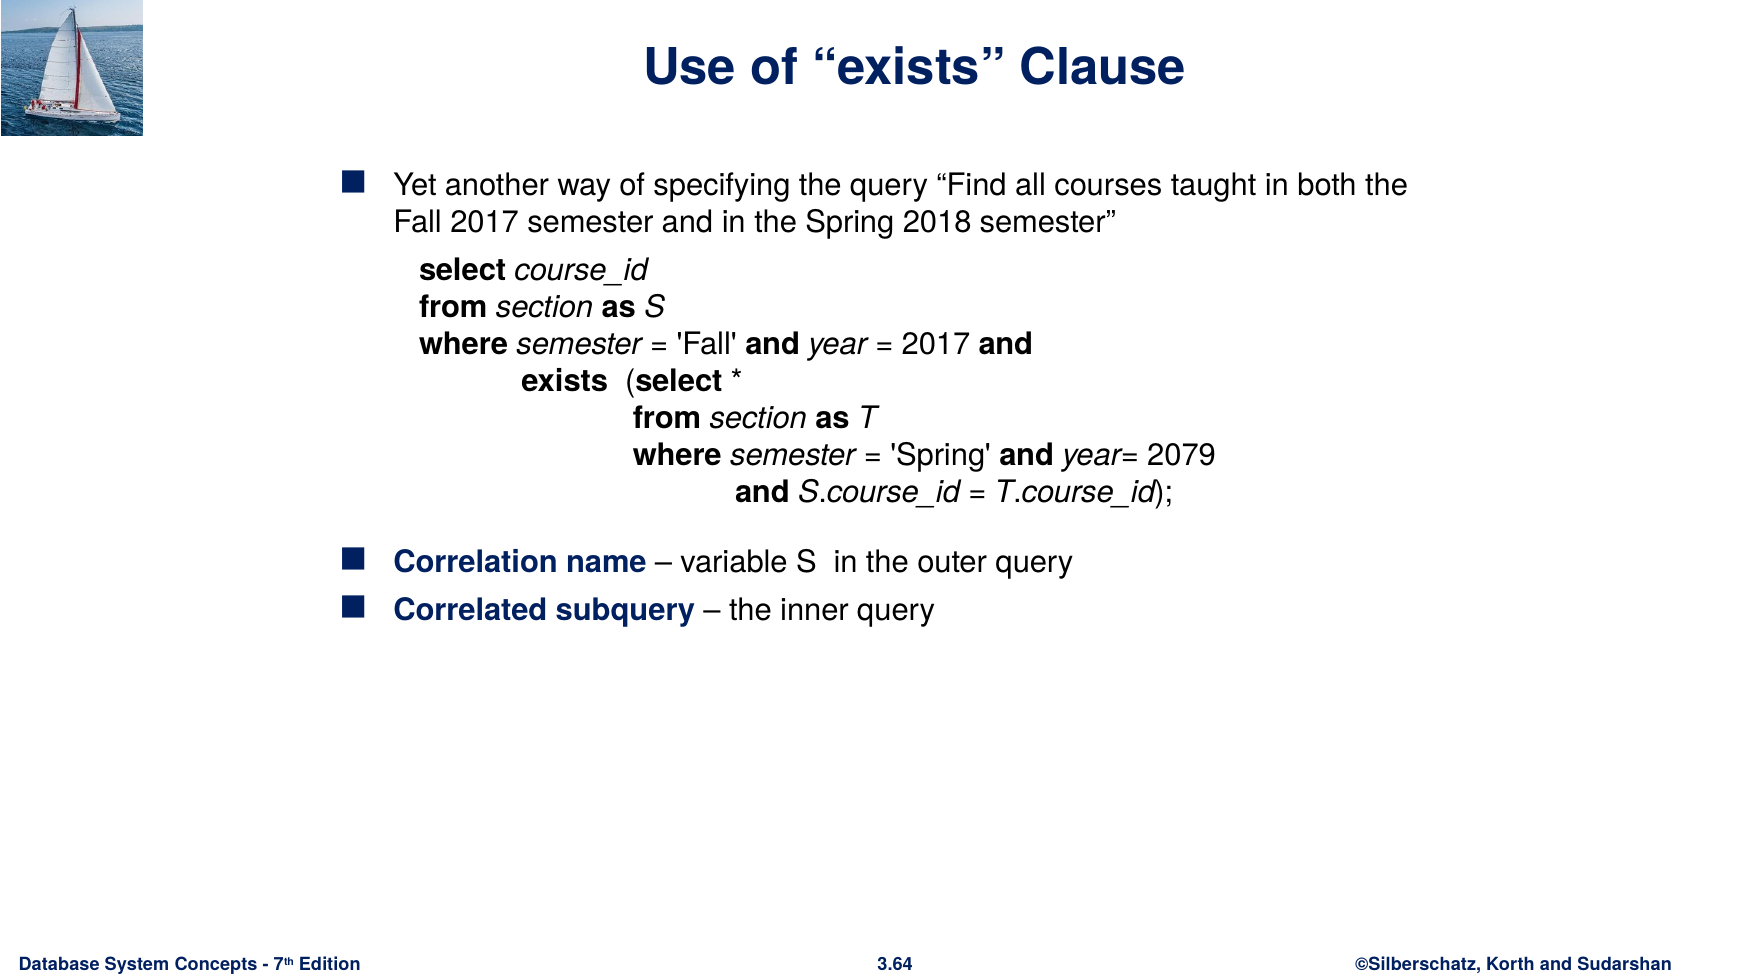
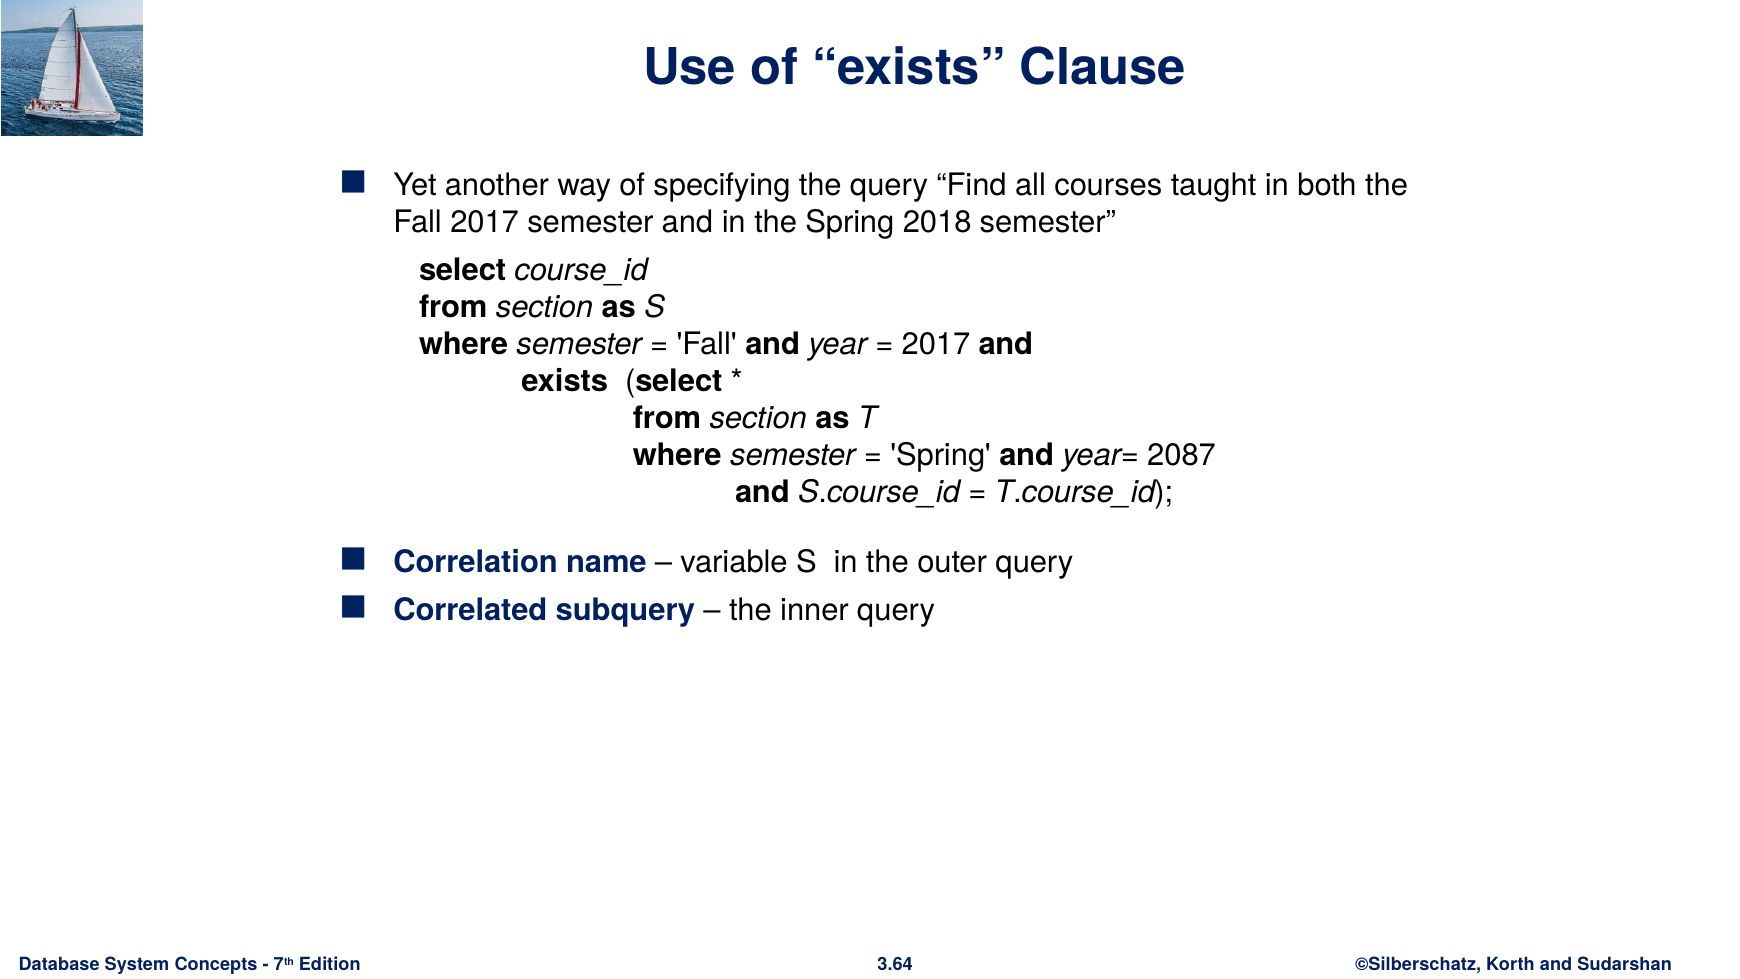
2079: 2079 -> 2087 (1182, 455)
